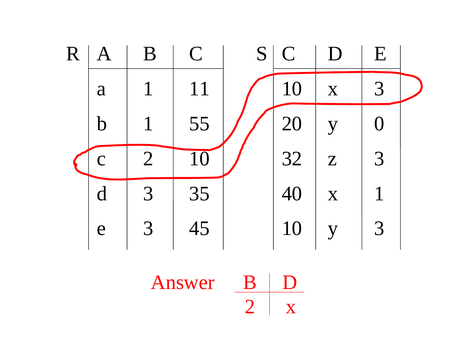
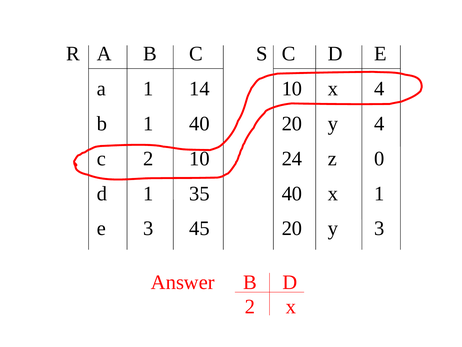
11: 11 -> 14 (200, 89)
x 3: 3 -> 4 (379, 89)
1 55: 55 -> 40 (200, 123)
y 0: 0 -> 4 (379, 123)
32: 32 -> 24 (292, 158)
z 3: 3 -> 0 (379, 158)
d 3: 3 -> 1 (148, 193)
45 10: 10 -> 20 (292, 228)
